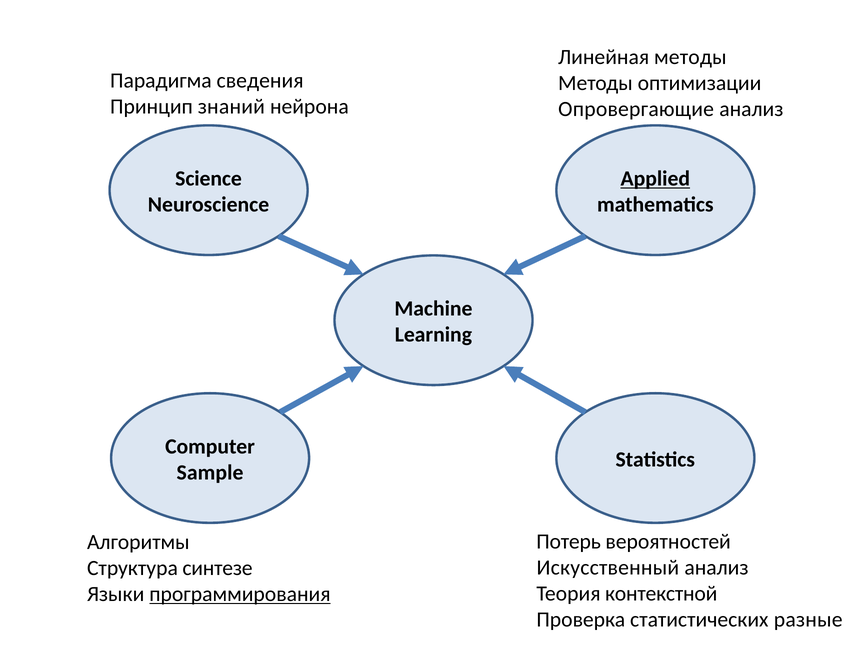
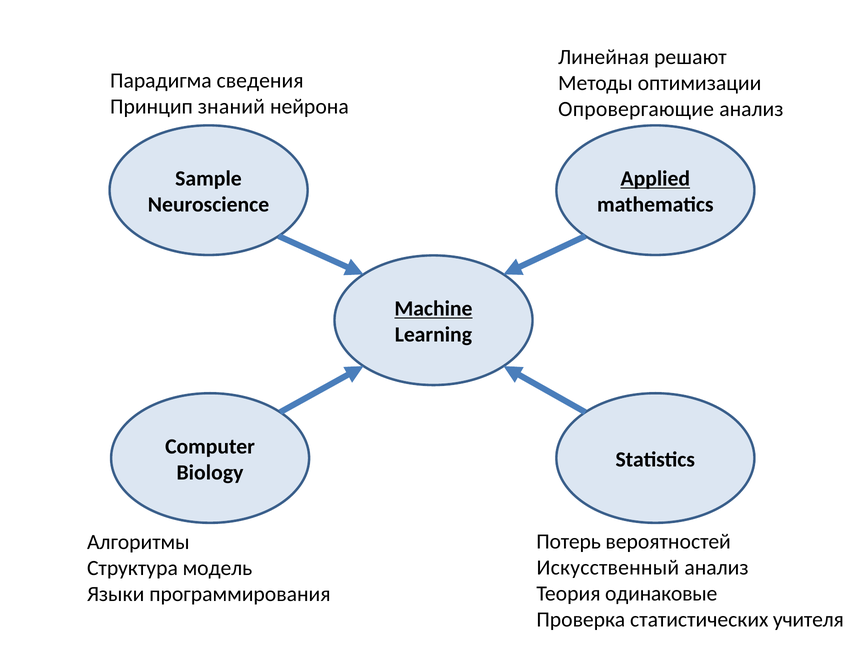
Линейная методы: методы -> решают (690, 57)
Science: Science -> Sample (208, 179)
Machine underline: none -> present (433, 309)
Sample: Sample -> Biology (210, 473)
синтезе: синтезе -> модель (217, 568)
контекстной: контекстной -> одинаковые (661, 594)
программирования underline: present -> none (240, 594)
разные: разные -> учителя (808, 620)
